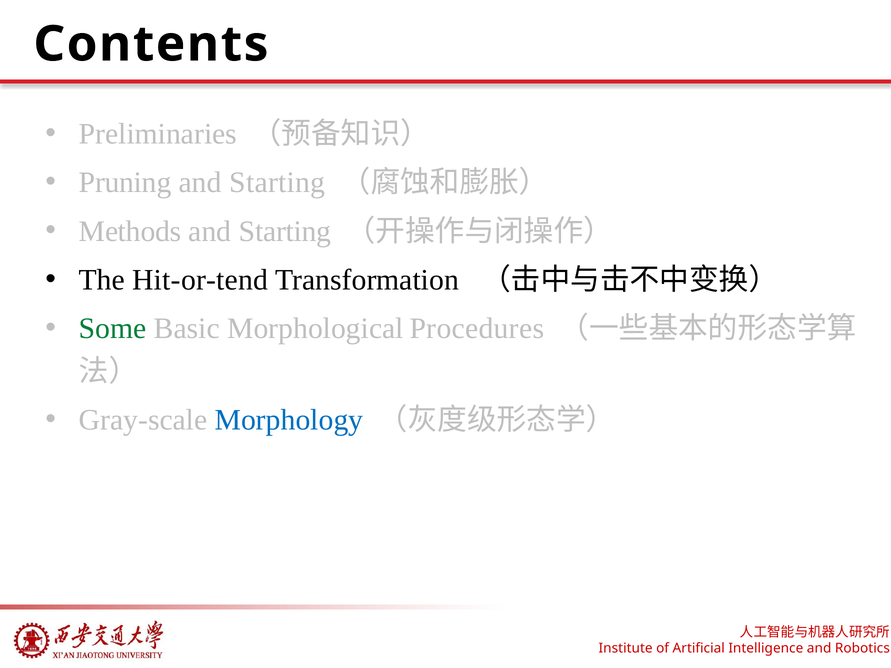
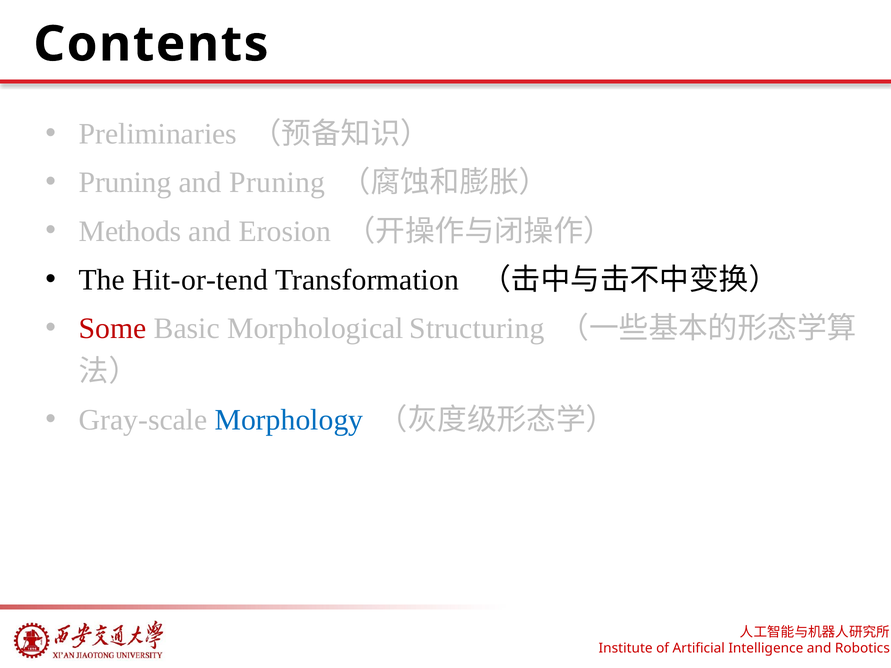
Starting: Starting -> Pruning (277, 183)
Starting: Starting -> Erosion (285, 231)
Some colour: green -> red (113, 329)
Procedures: Procedures -> Structuring (477, 329)
